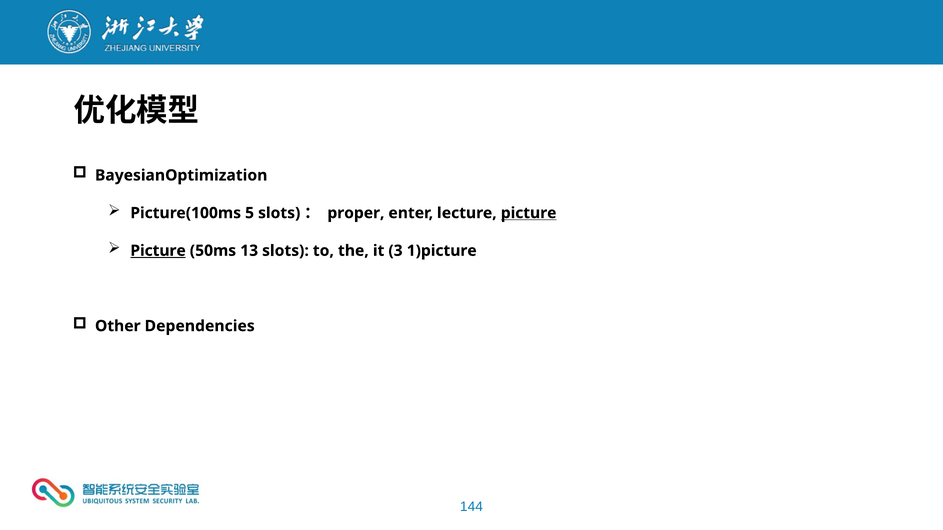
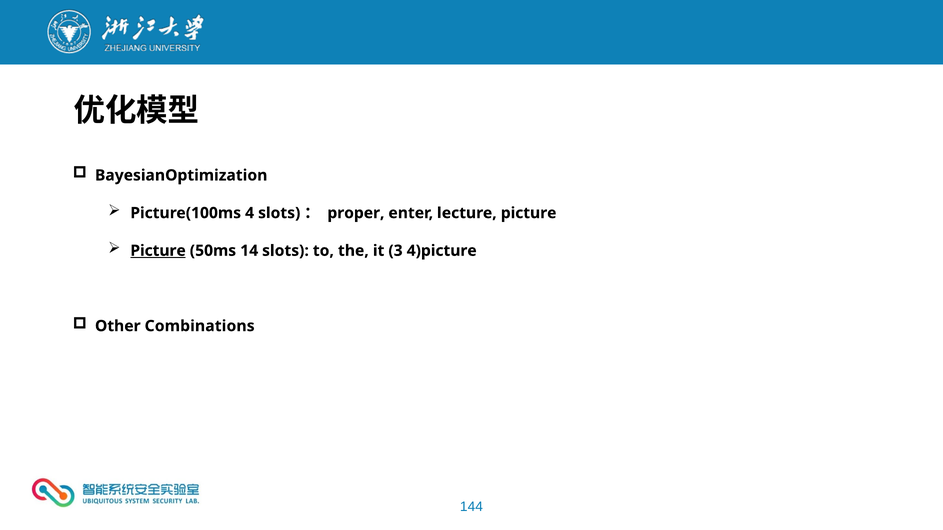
5: 5 -> 4 (250, 213)
picture underline: present -> none (529, 213)
13: 13 -> 14 (249, 251)
1)picture: 1)picture -> 4)picture (442, 251)
Dependencies: Dependencies -> Combinations (200, 326)
